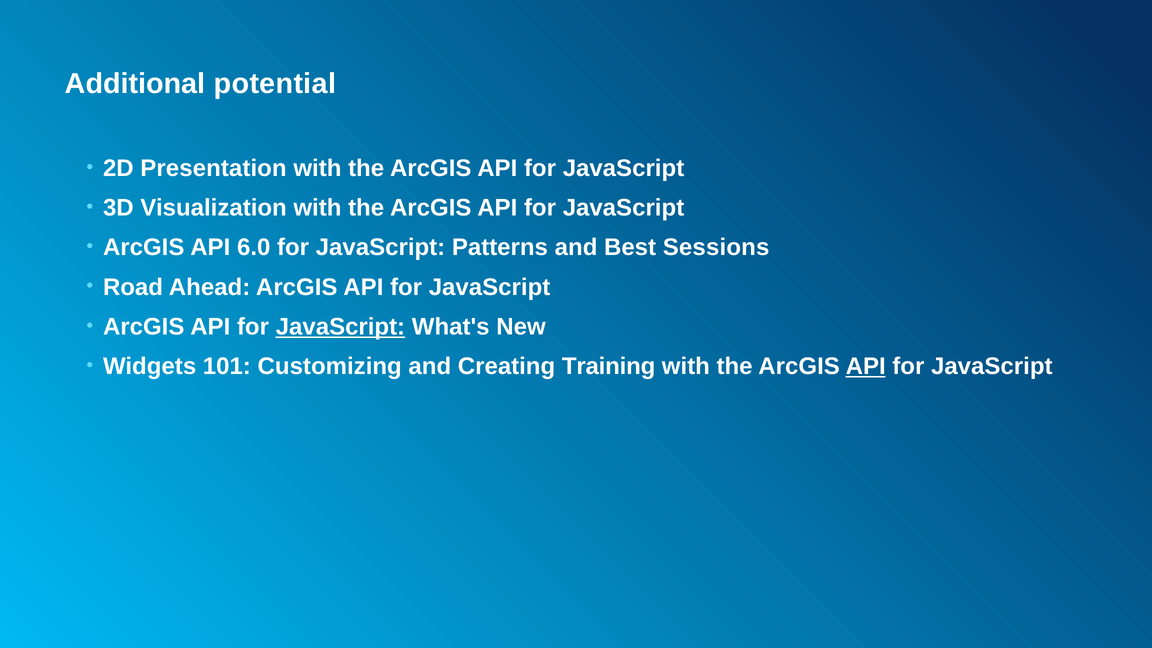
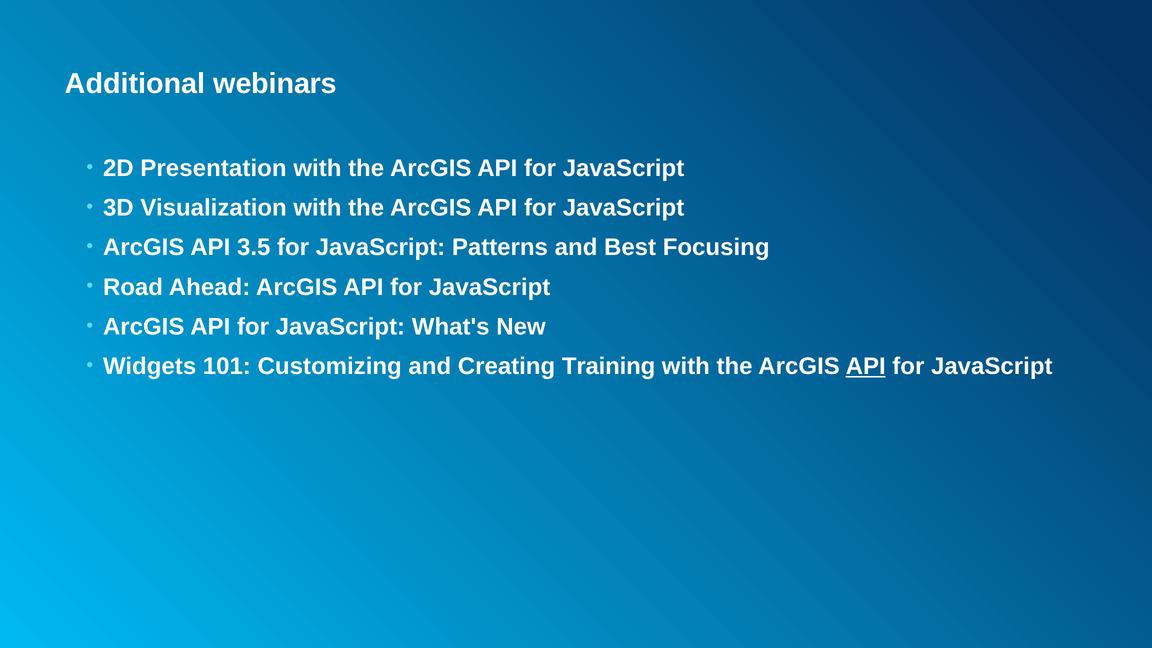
potential: potential -> webinars (275, 84)
6.0: 6.0 -> 3.5 (254, 247)
Sessions: Sessions -> Focusing (716, 247)
JavaScript underline: present -> none (340, 327)
